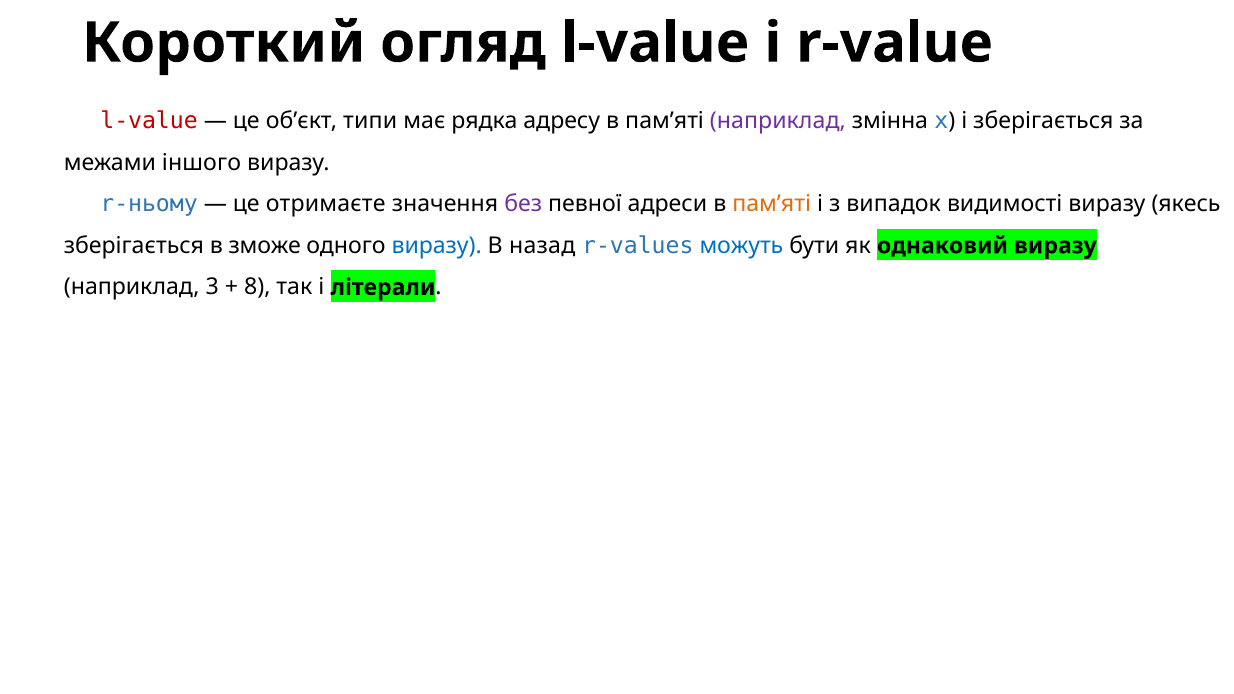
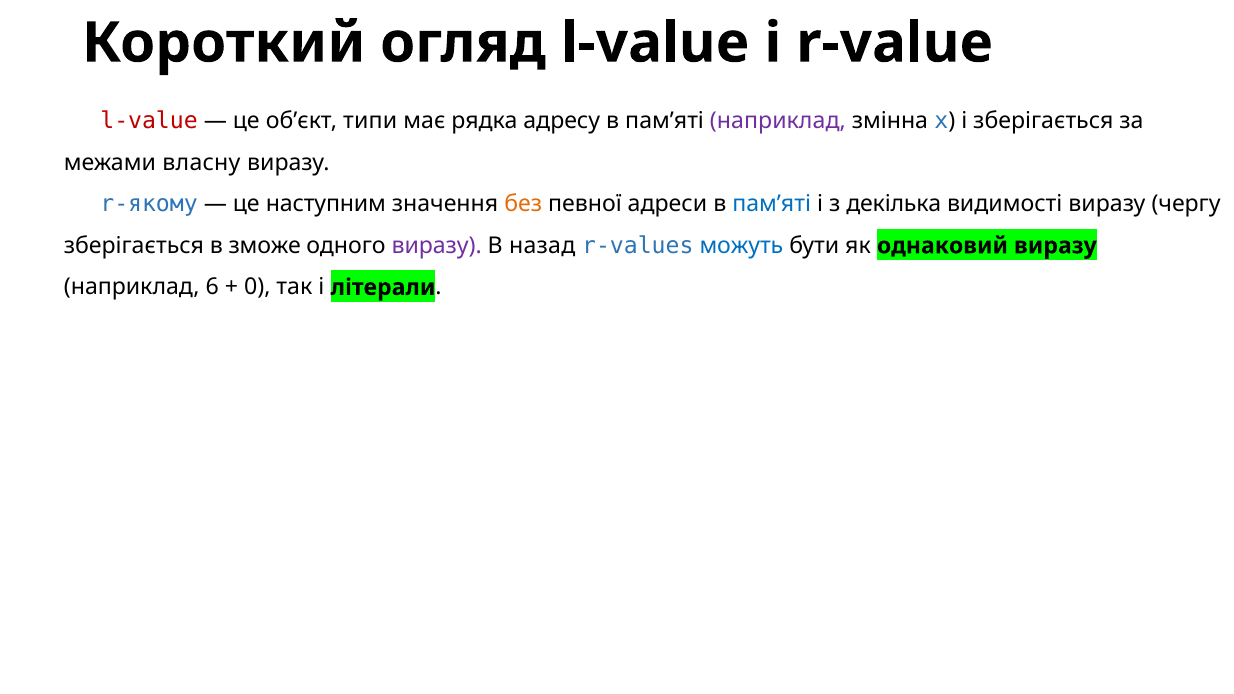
іншого: іншого -> власну (201, 162)
r-ньому: r-ньому -> r-якому (149, 204)
отримаєте: отримаєте -> наступним (326, 204)
без colour: purple -> orange (523, 204)
пам’яті colour: orange -> blue (772, 204)
випадок: випадок -> декілька (894, 204)
якесь: якесь -> чергу (1186, 204)
виразу colour: blue -> purple (437, 246)
3: 3 -> 6 (212, 287)
8: 8 -> 0 (257, 287)
